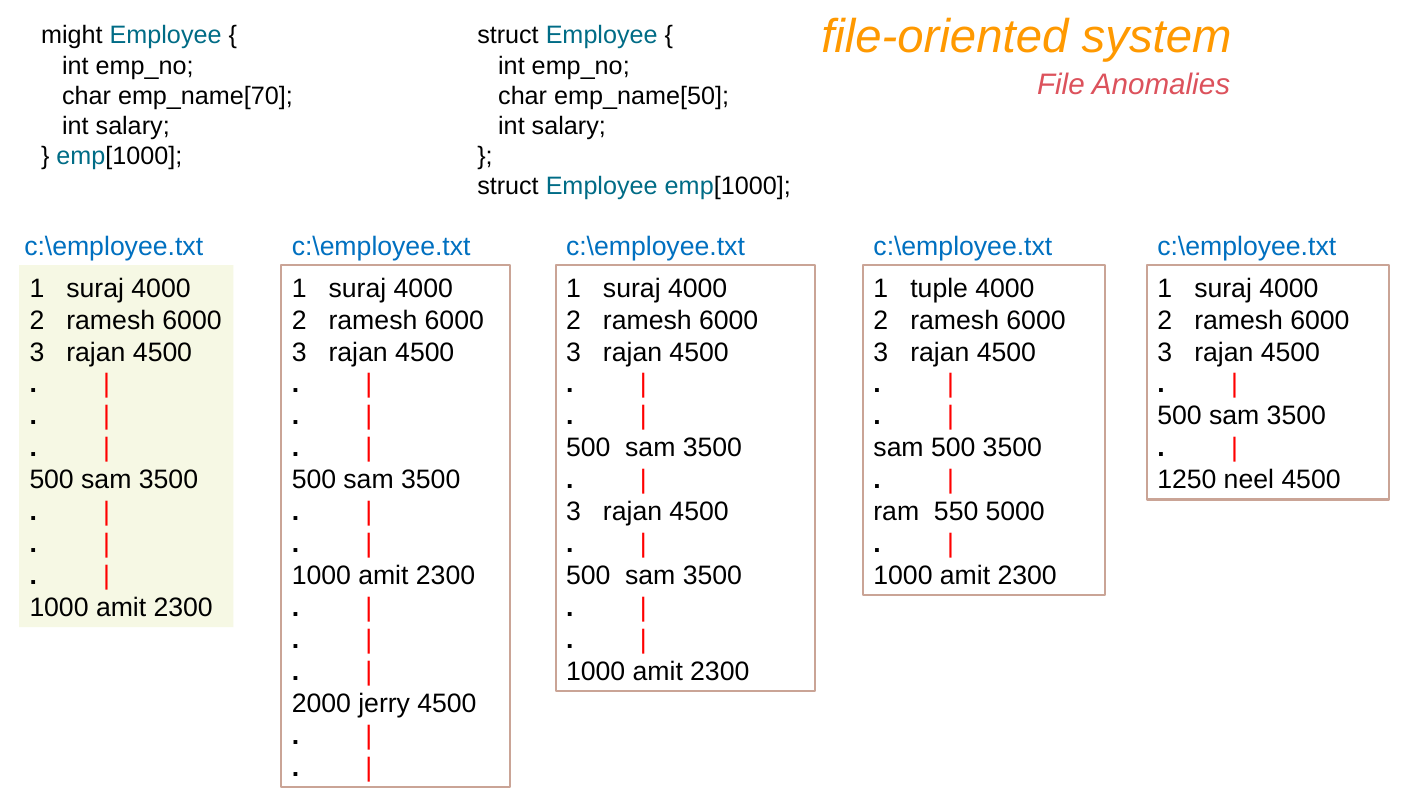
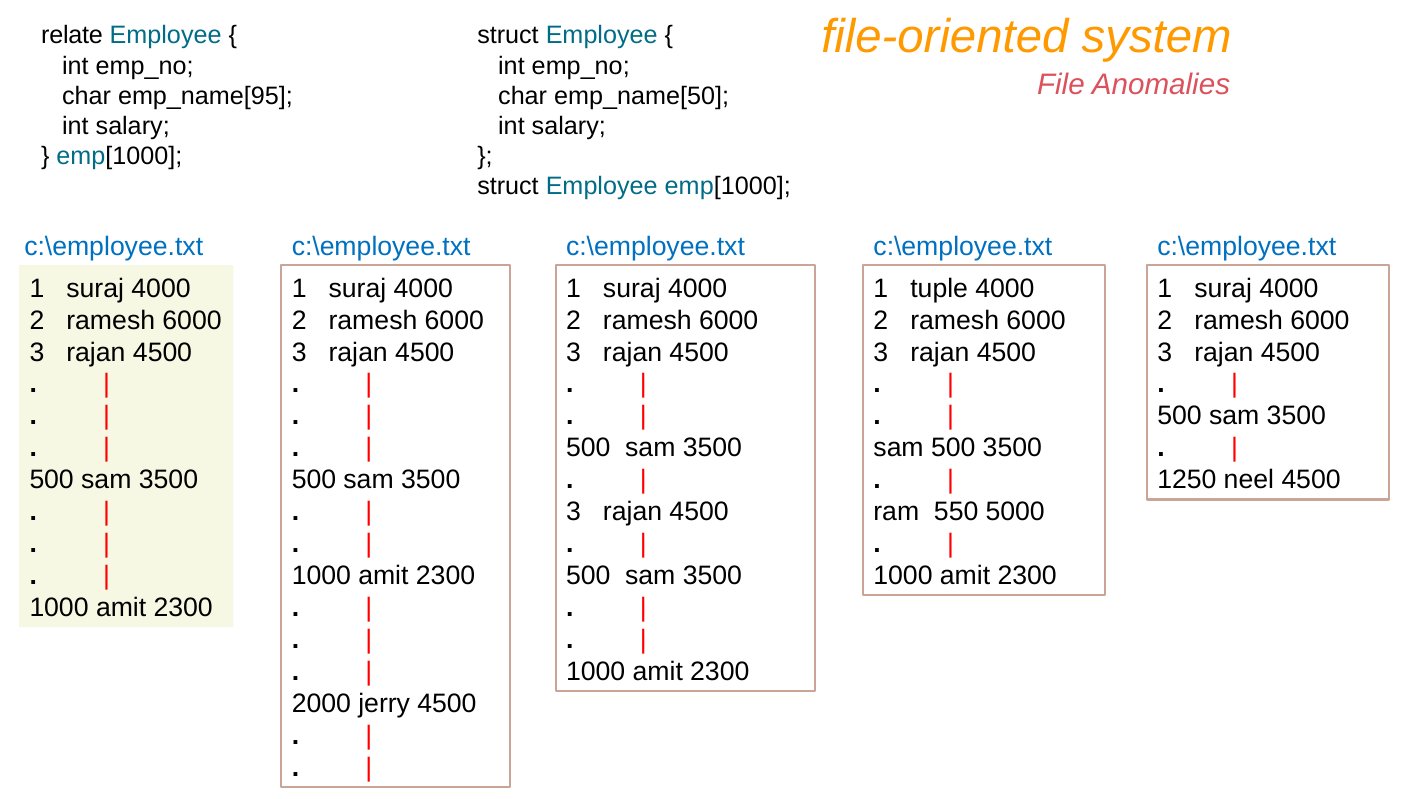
might: might -> relate (72, 36)
emp_name[70: emp_name[70 -> emp_name[95 (205, 96)
